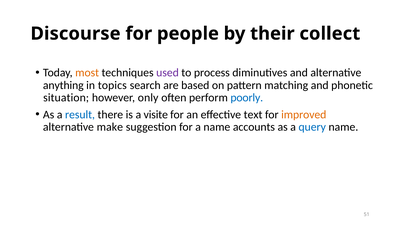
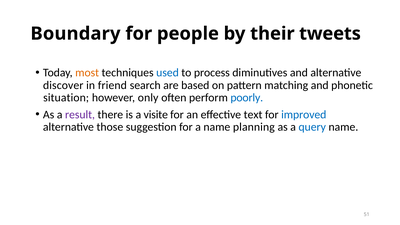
Discourse: Discourse -> Boundary (75, 34)
collect: collect -> tweets (330, 34)
used colour: purple -> blue (168, 73)
anything: anything -> discover (63, 85)
topics: topics -> friend (112, 85)
result colour: blue -> purple (80, 115)
improved colour: orange -> blue (304, 115)
make: make -> those (110, 127)
accounts: accounts -> planning (254, 127)
